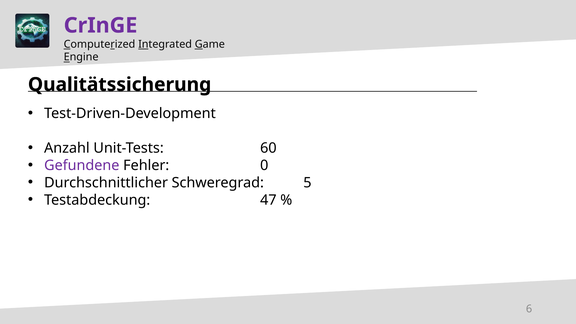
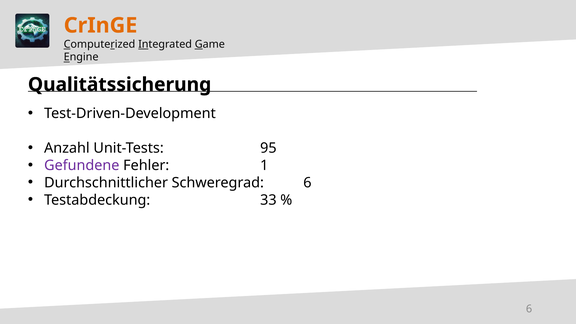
CrInGE colour: purple -> orange (101, 25)
60: 60 -> 95 (268, 148)
0: 0 -> 1 (264, 165)
Schweregrad 5: 5 -> 6 (307, 183)
47: 47 -> 33 (268, 200)
